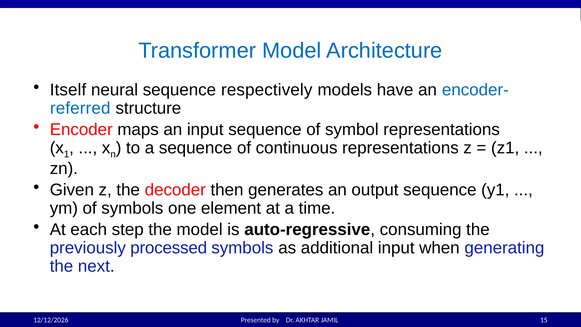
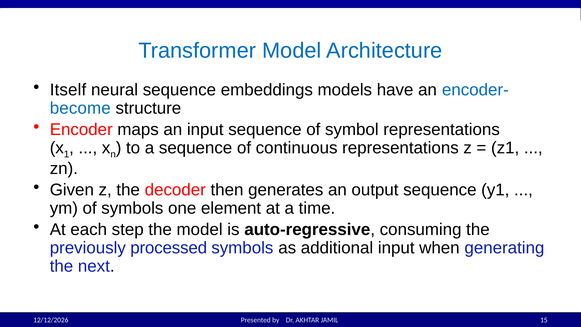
respectively: respectively -> embeddings (267, 90)
referred: referred -> become (80, 108)
